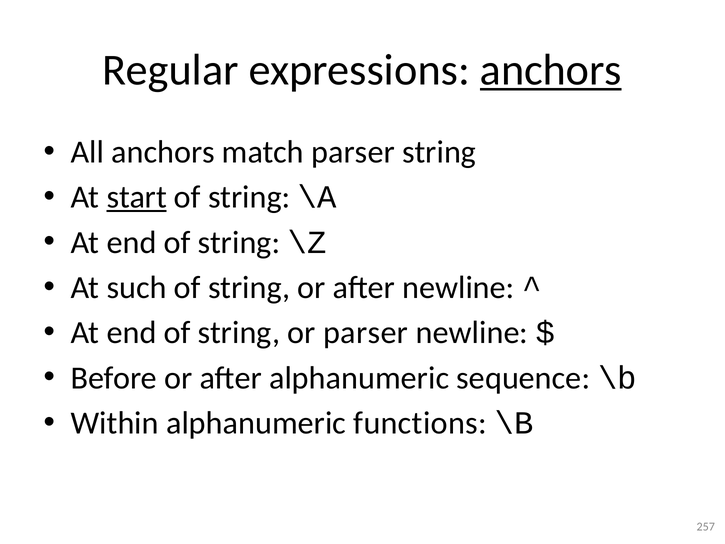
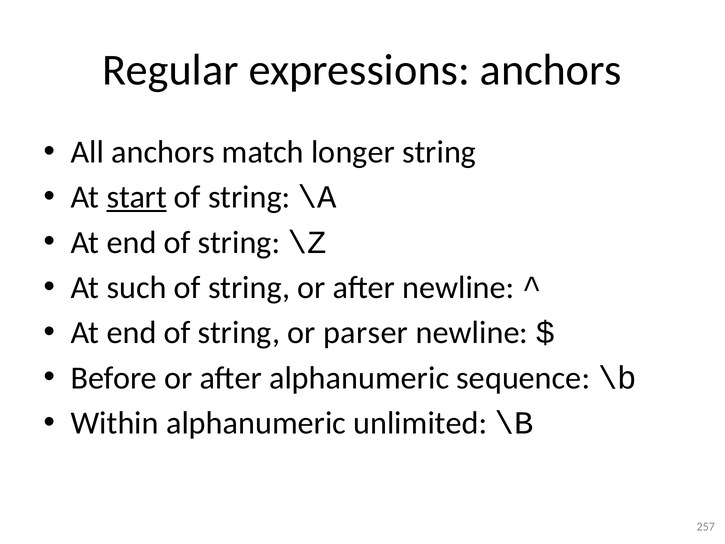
anchors underline: present -> none (551, 70)
match parser: parser -> longer (353, 152)
functions: functions -> unlimited (420, 423)
